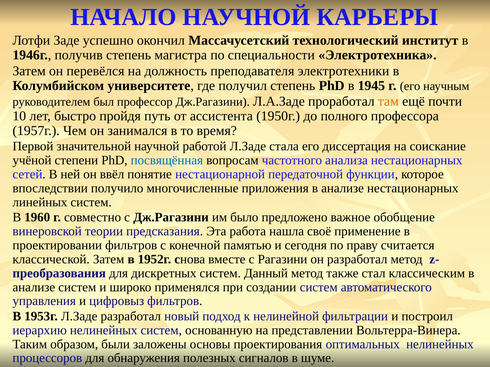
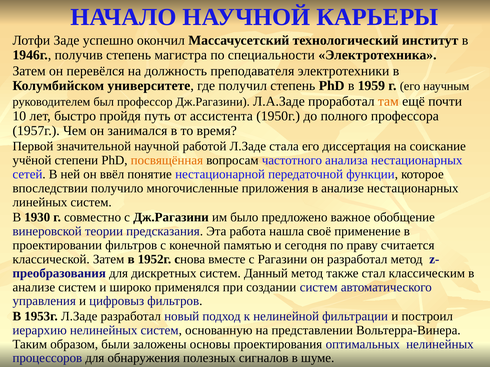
1945: 1945 -> 1959 (371, 86)
посвящённая colour: blue -> orange (167, 161)
1960: 1960 -> 1930 (37, 218)
